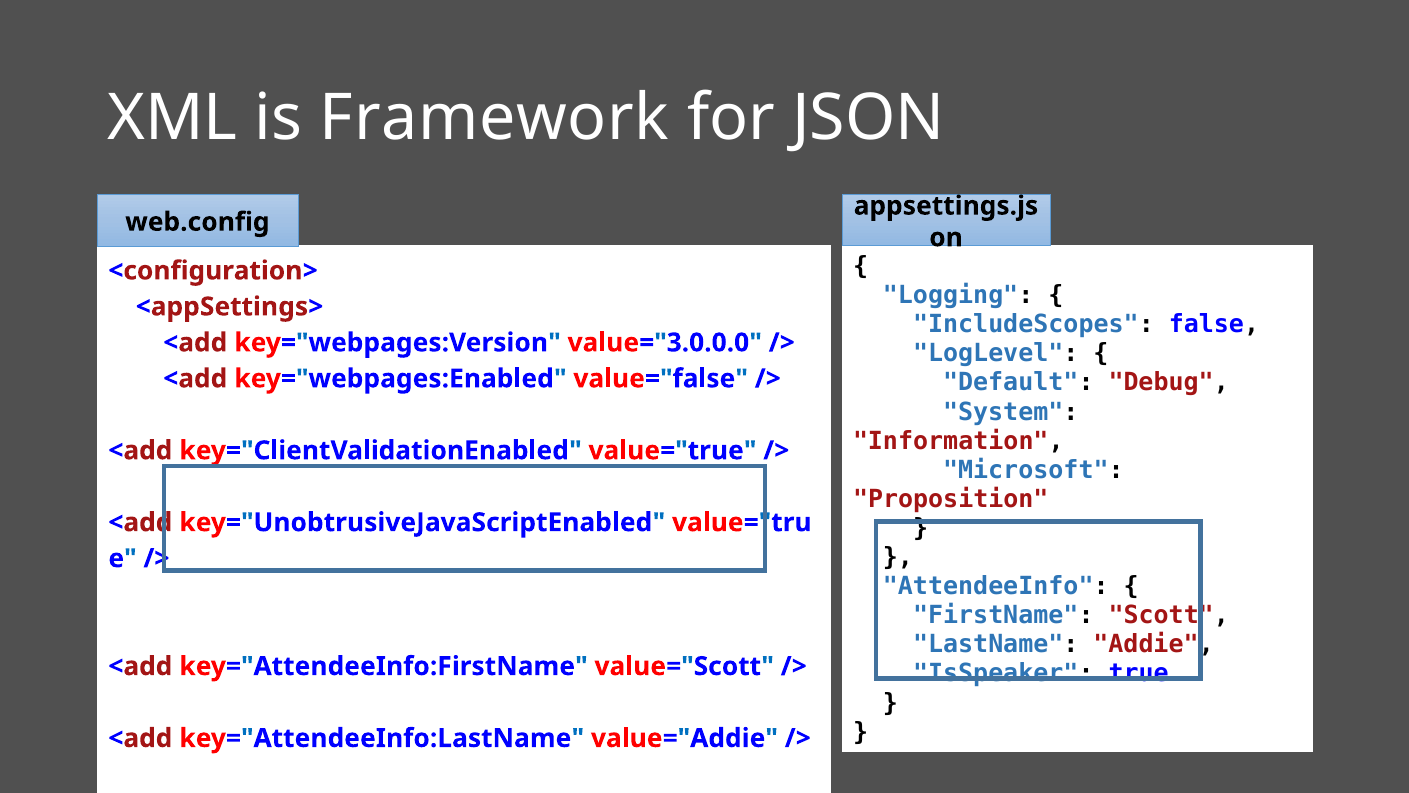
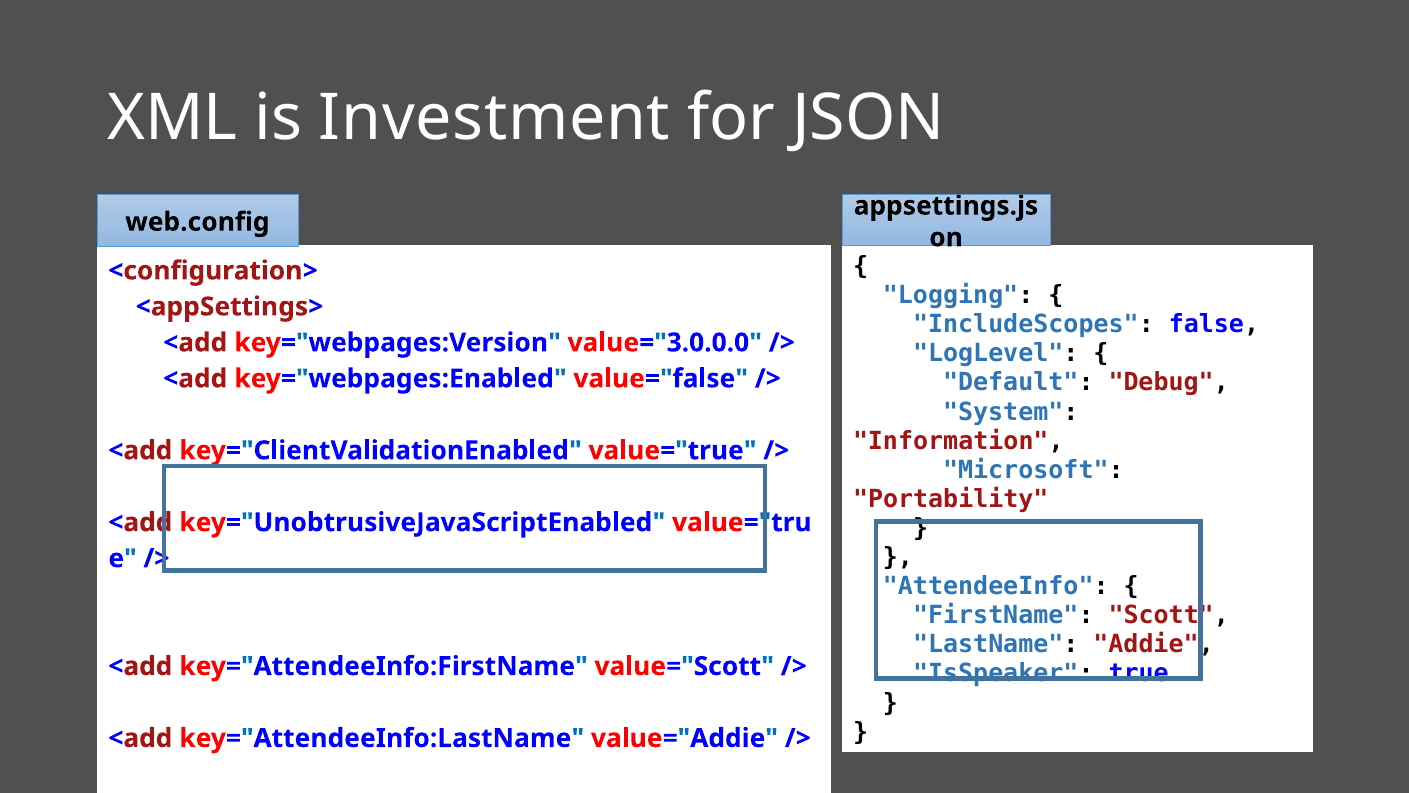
Framework: Framework -> Investment (495, 118)
Proposition: Proposition -> Portability (951, 499)
